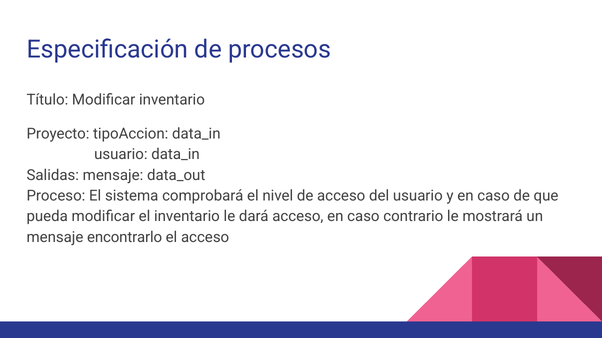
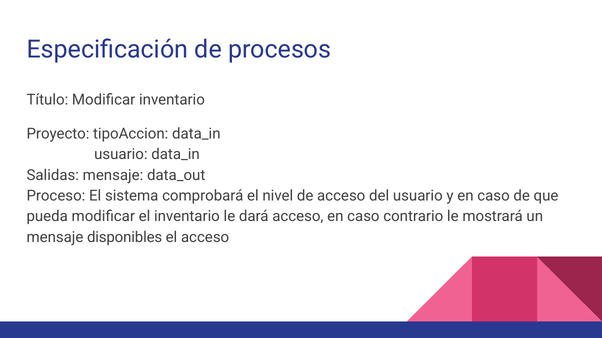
encontrarlo: encontrarlo -> disponibles (125, 238)
